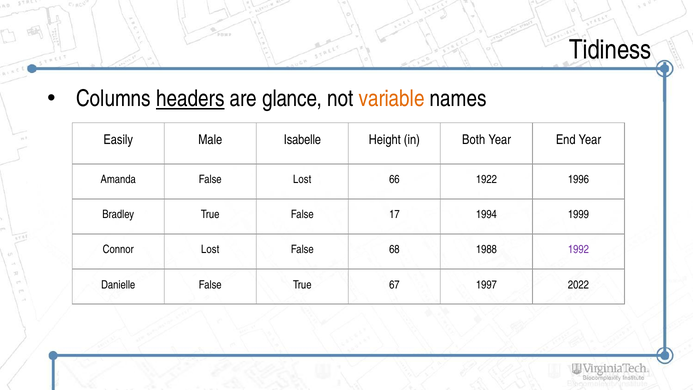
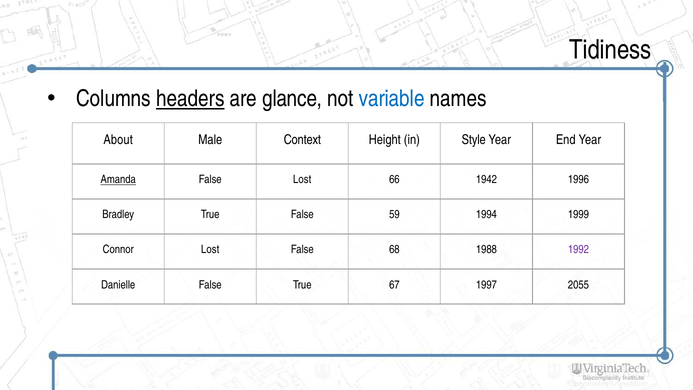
variable colour: orange -> blue (392, 99)
Easily: Easily -> About (118, 140)
Isabelle: Isabelle -> Context (302, 140)
Both: Both -> Style (474, 140)
Amanda underline: none -> present (118, 180)
1922: 1922 -> 1942 (486, 180)
17: 17 -> 59 (394, 215)
2022: 2022 -> 2055 (578, 285)
